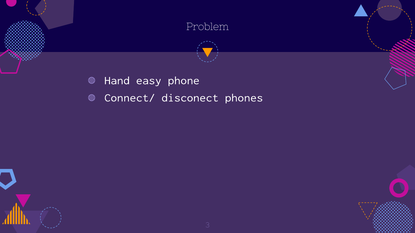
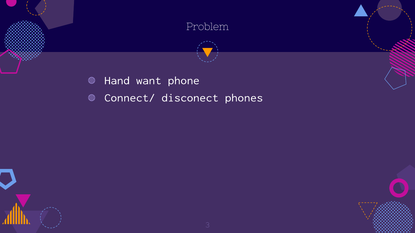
easy: easy -> want (149, 81)
